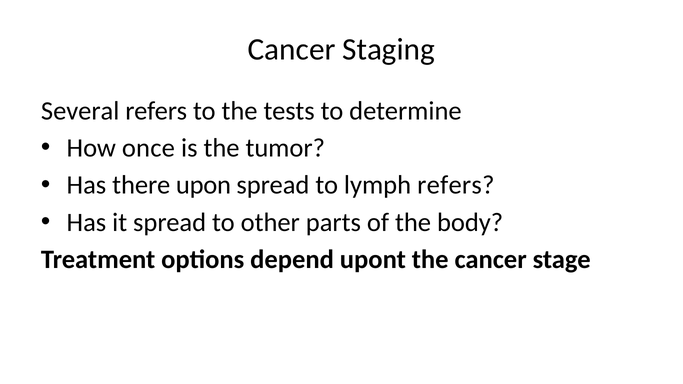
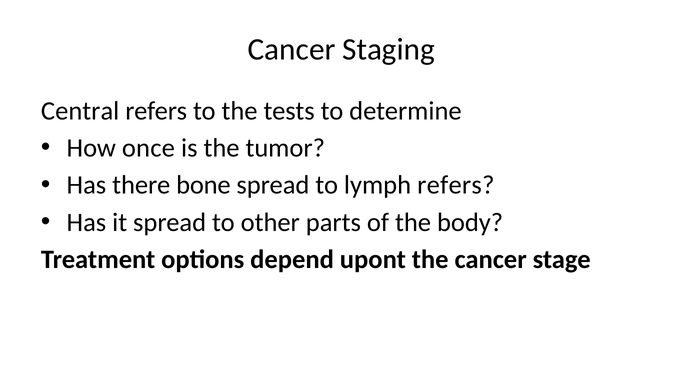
Several: Several -> Central (80, 111)
upon: upon -> bone (203, 185)
